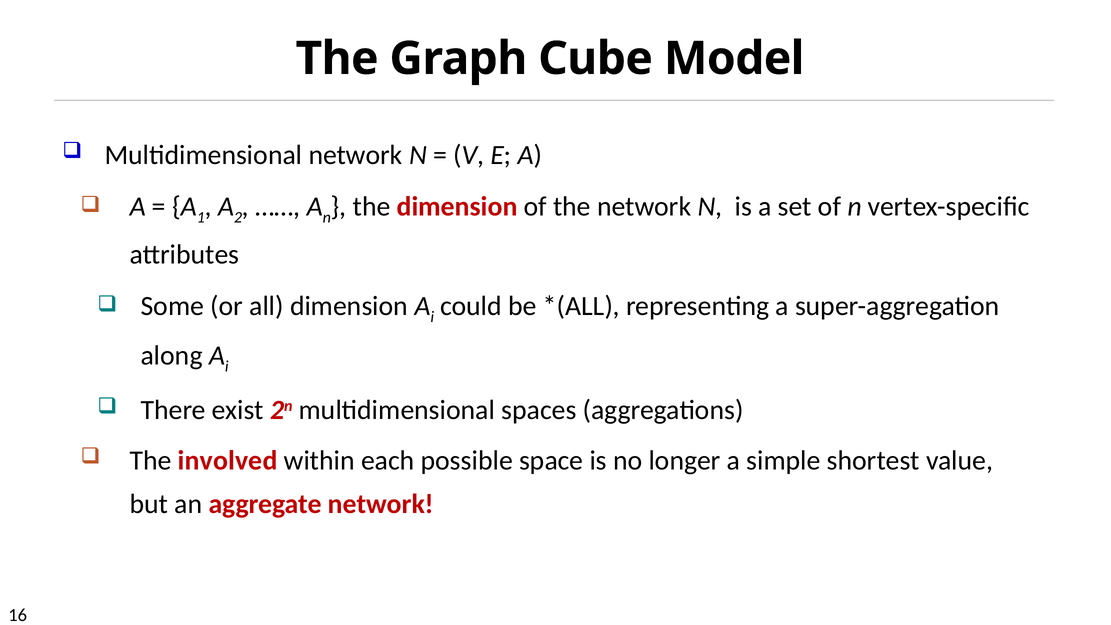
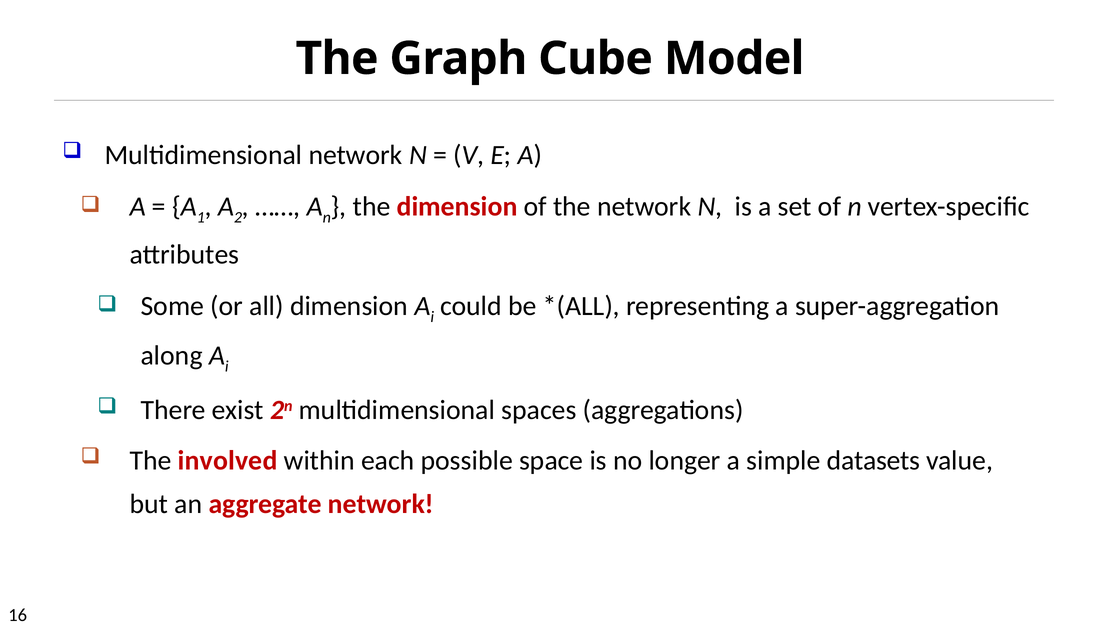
shortest: shortest -> datasets (873, 461)
